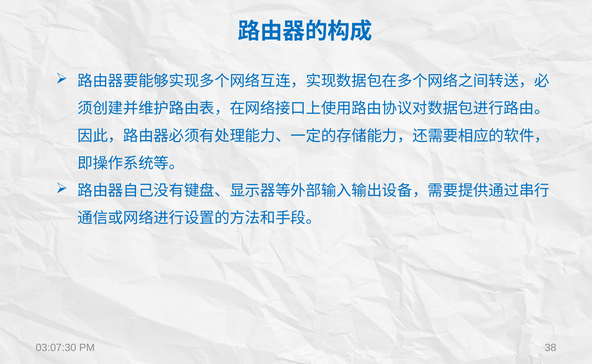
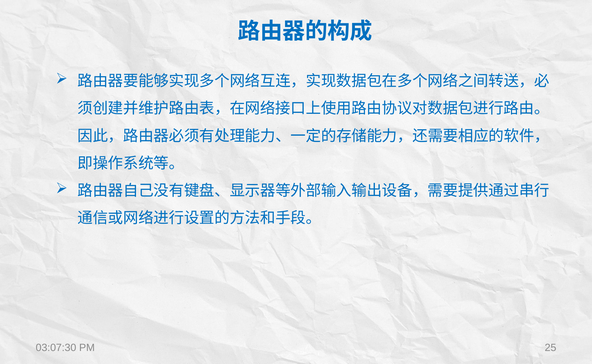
38: 38 -> 25 (551, 348)
